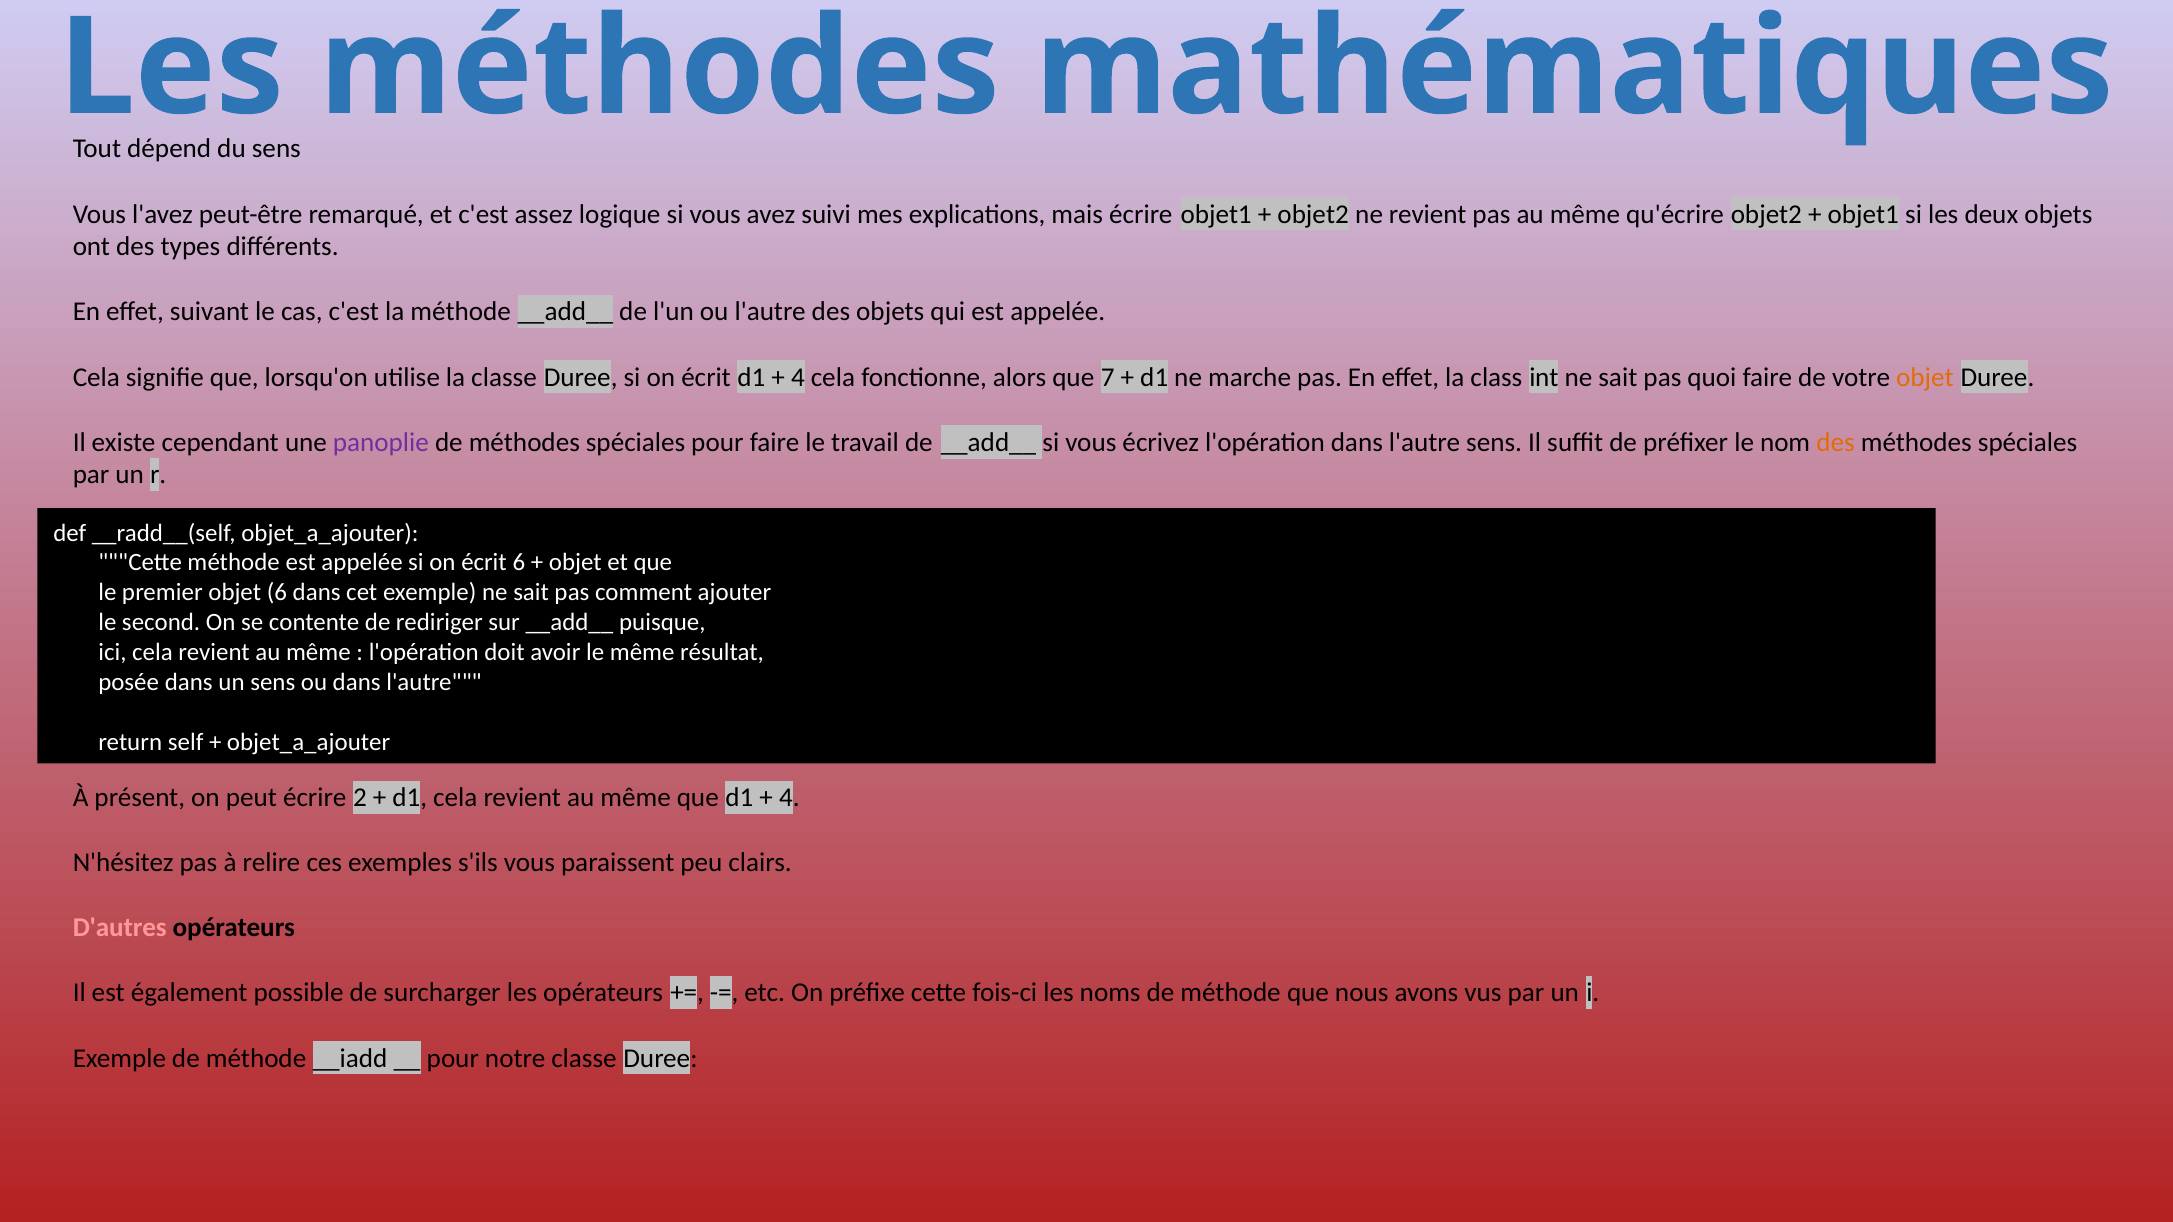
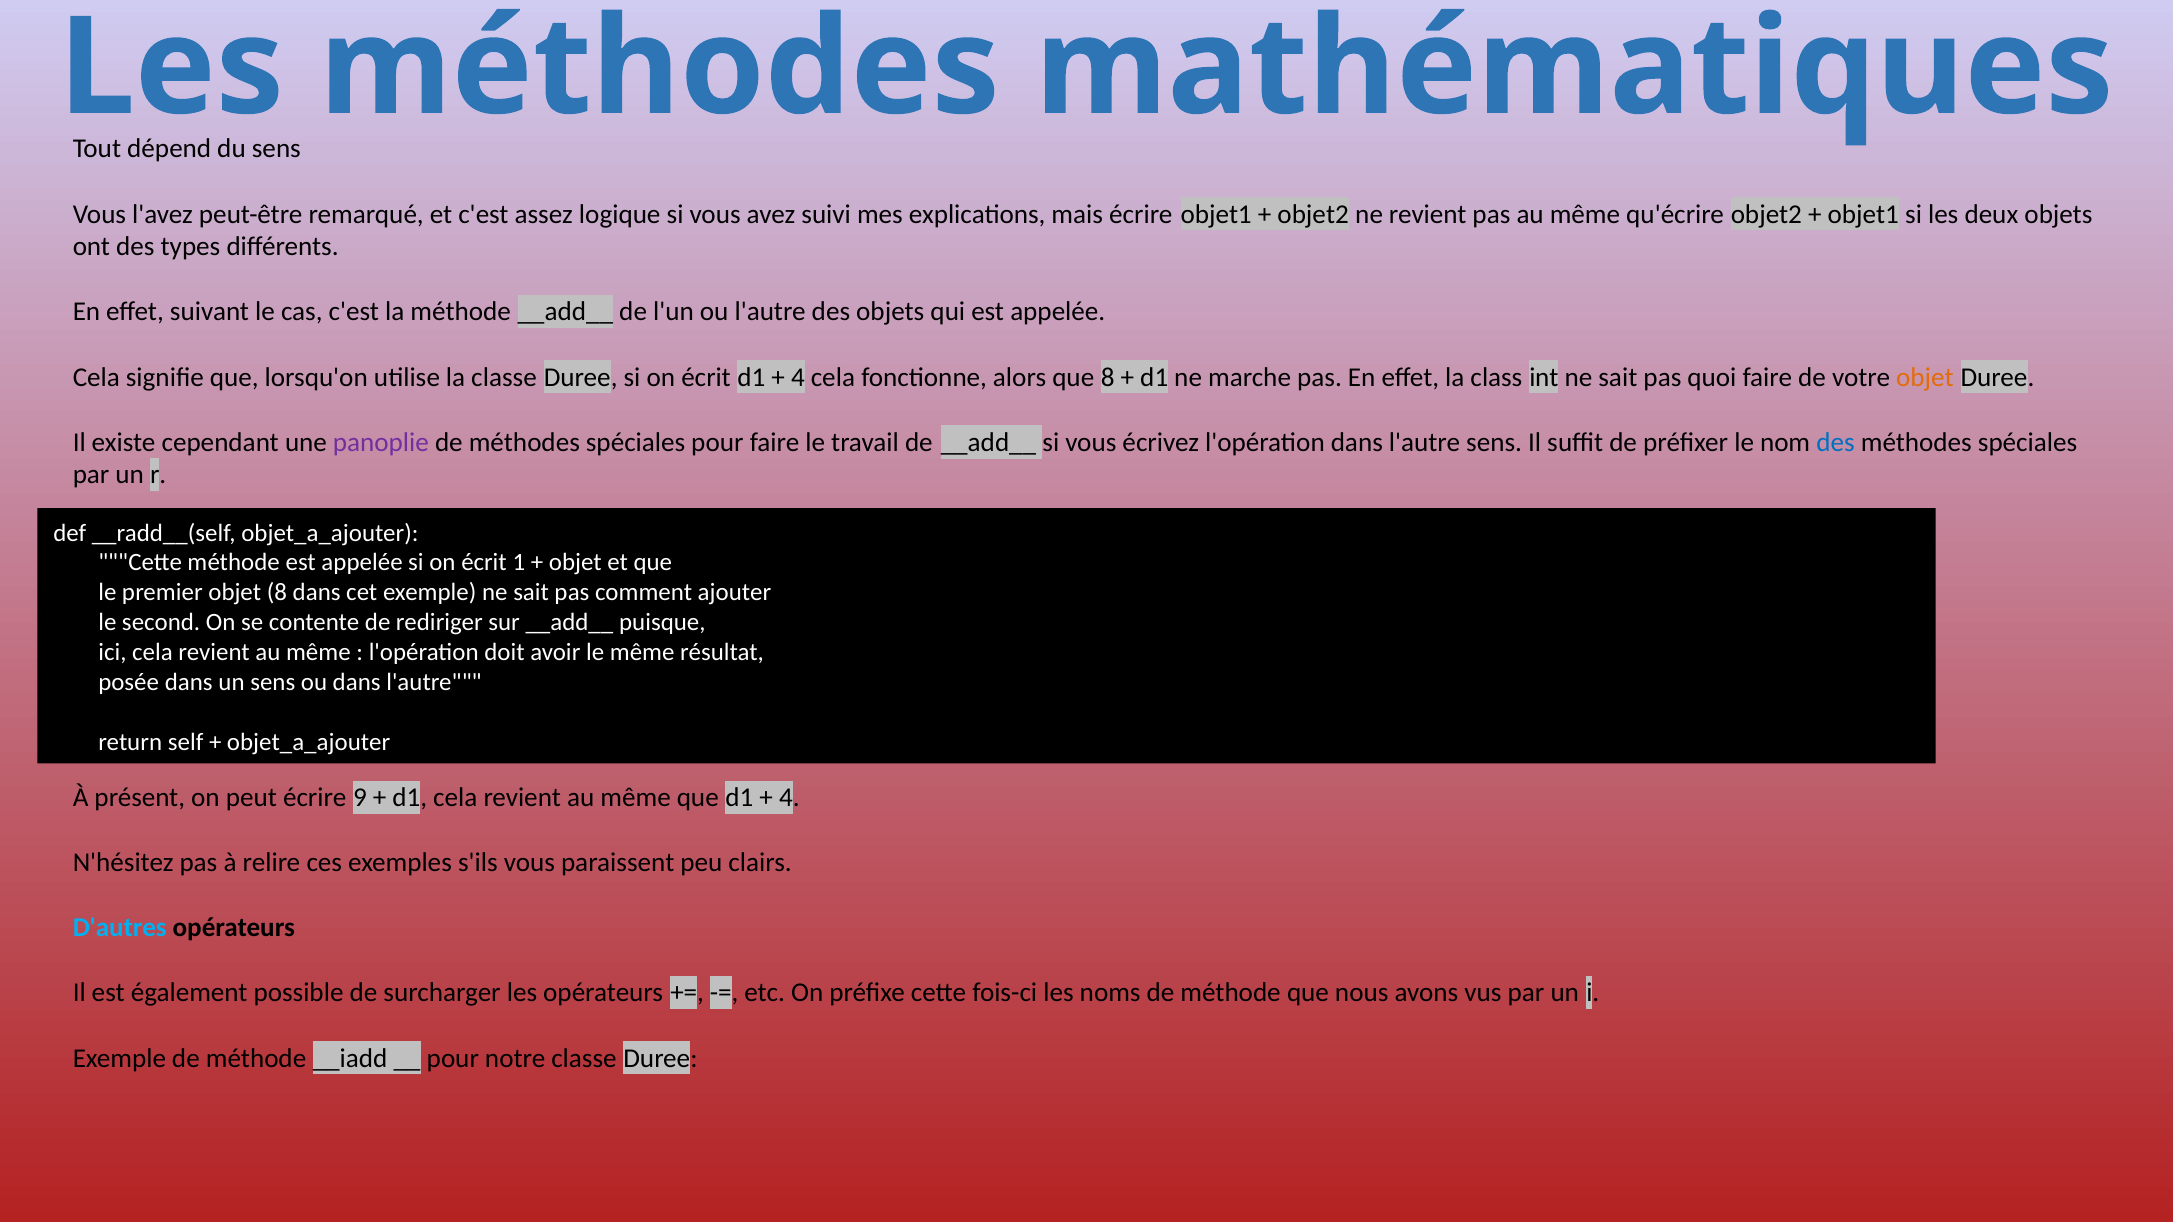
que 7: 7 -> 8 (1108, 377)
des colour: orange -> blue (1836, 442)
écrit 6: 6 -> 1 (519, 563)
objet 6: 6 -> 8 (277, 593)
2: 2 -> 9 (360, 798)
D'autres colour: pink -> light blue (120, 928)
